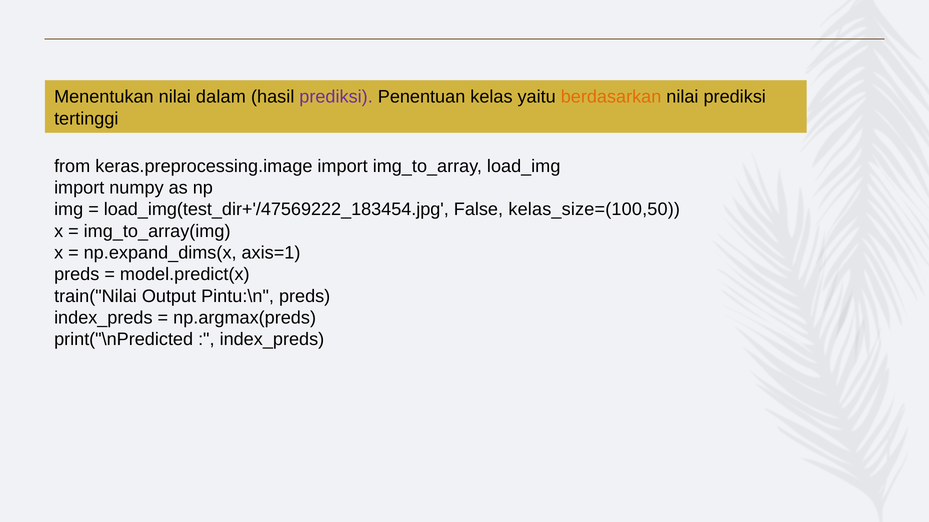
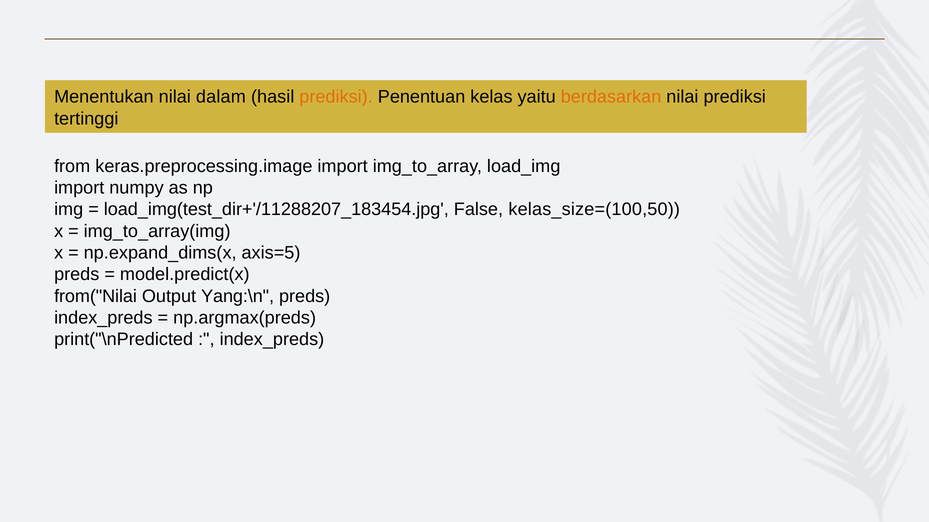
prediksi colour: purple -> orange (336, 97)
load_img(test_dir+'/47569222_183454.jpg: load_img(test_dir+'/47569222_183454.jpg -> load_img(test_dir+'/11288207_183454.jpg (276, 210)
axis=1: axis=1 -> axis=5 (271, 253)
train("Nilai: train("Nilai -> from("Nilai (96, 296)
Pintu:\n: Pintu:\n -> Yang:\n (238, 296)
